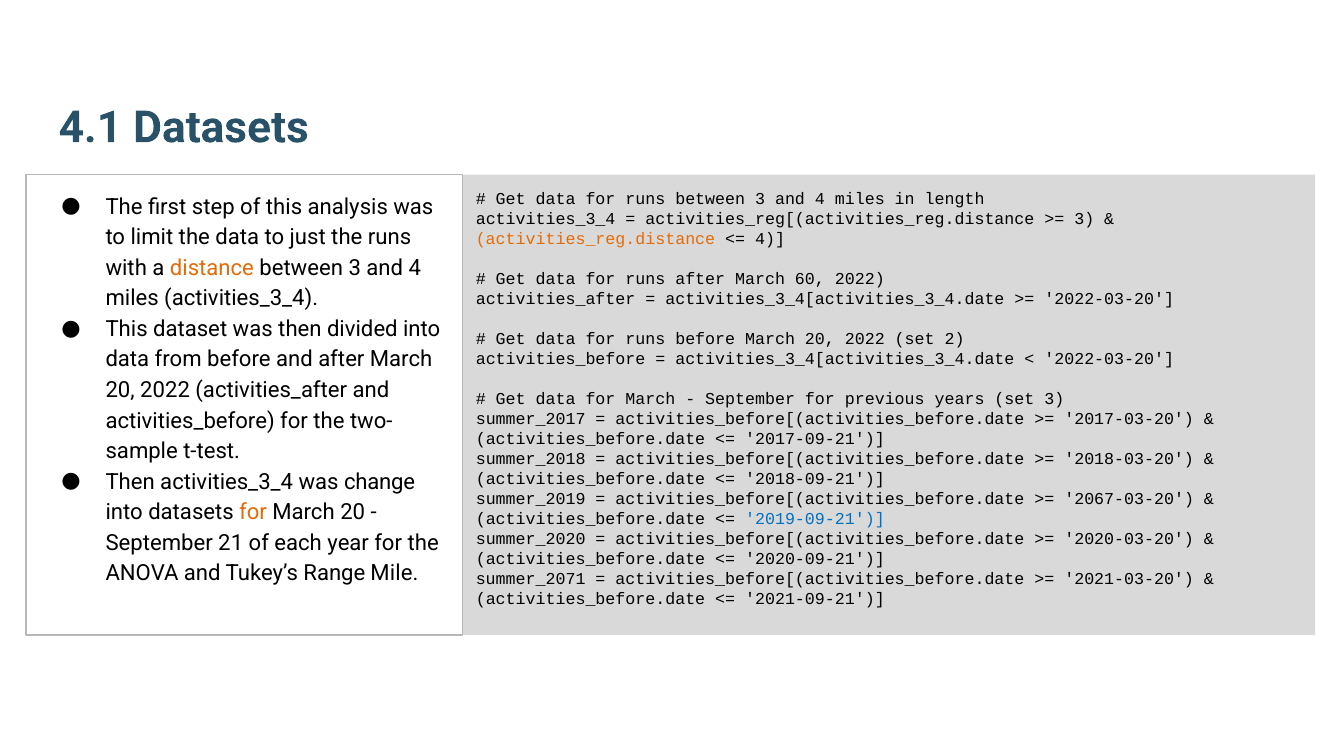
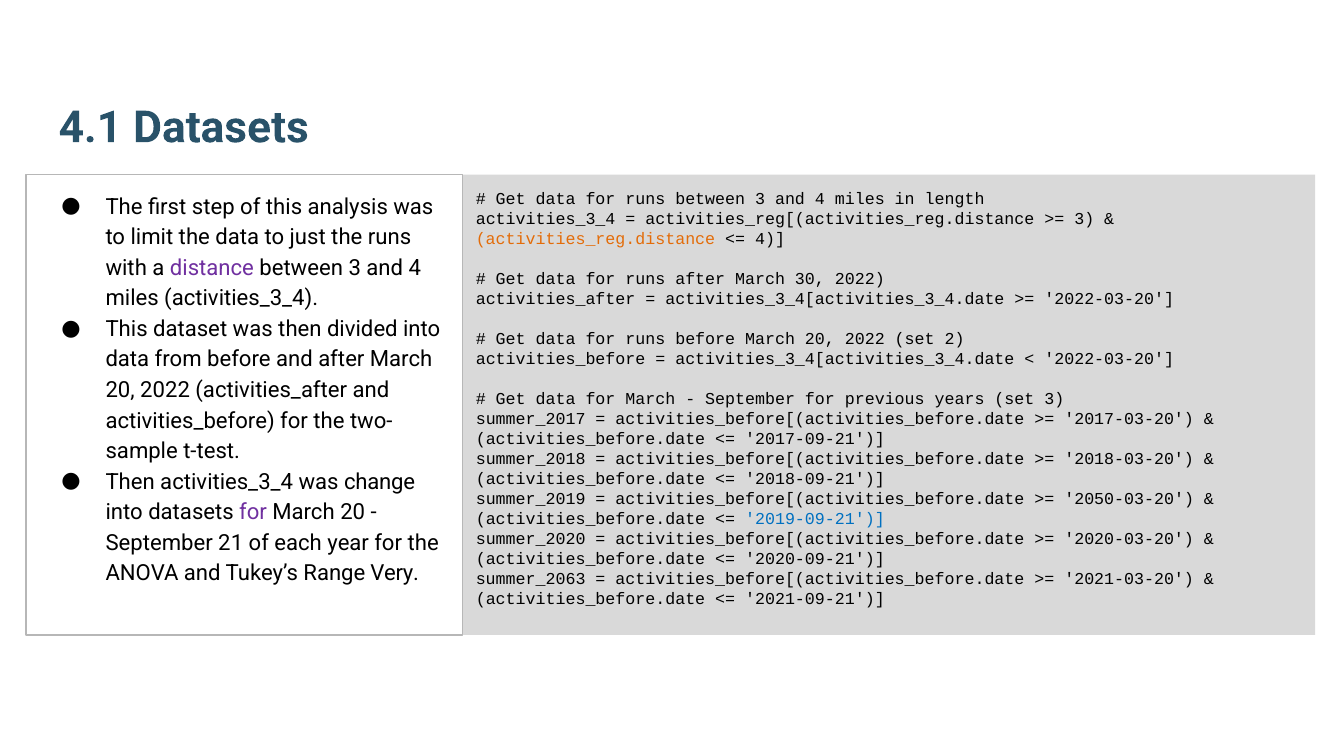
distance colour: orange -> purple (212, 268)
60: 60 -> 30 (810, 279)
2067-03-20: 2067-03-20 -> 2050-03-20 (1129, 499)
for colour: orange -> purple (253, 512)
Mile: Mile -> Very (395, 573)
summer_2071: summer_2071 -> summer_2063 (531, 579)
